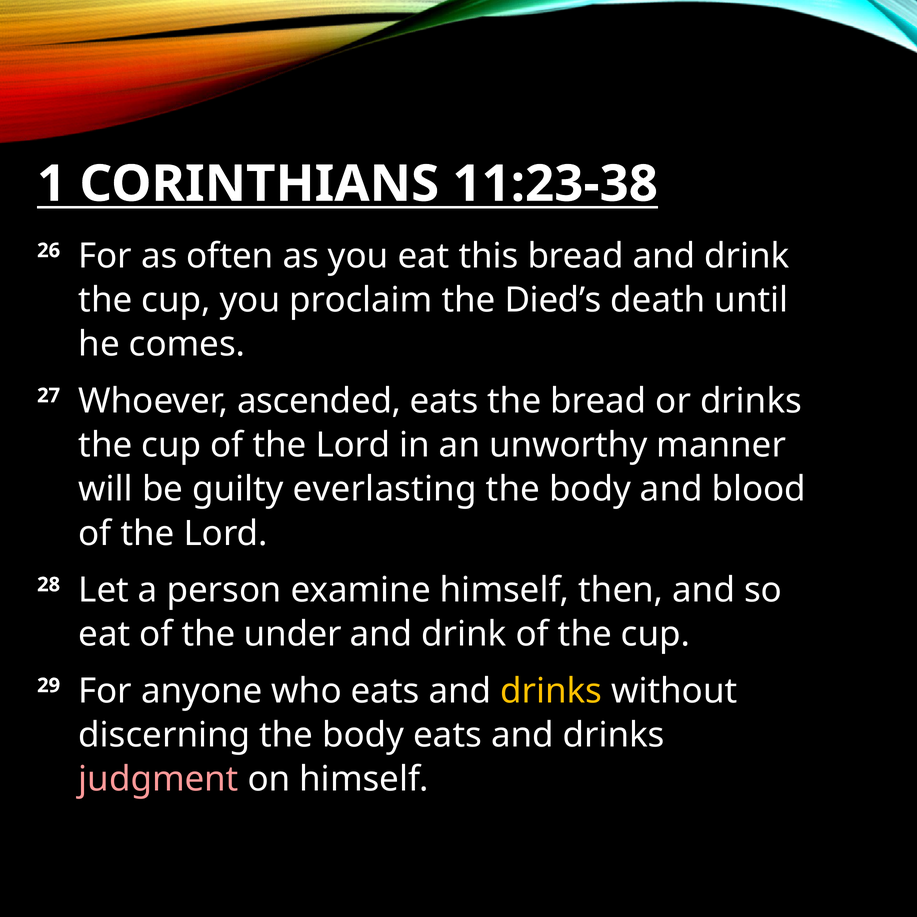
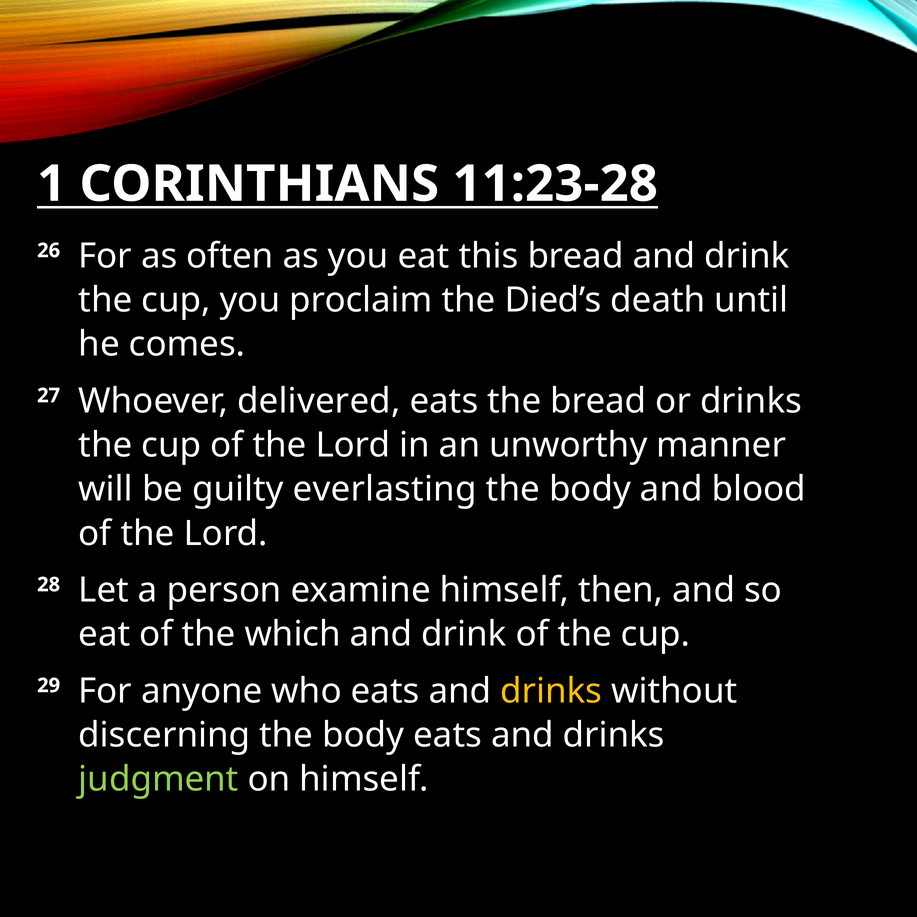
11:23-38: 11:23-38 -> 11:23-28 (555, 184)
ascended: ascended -> delivered (319, 401)
under: under -> which (293, 634)
judgment colour: pink -> light green (159, 779)
